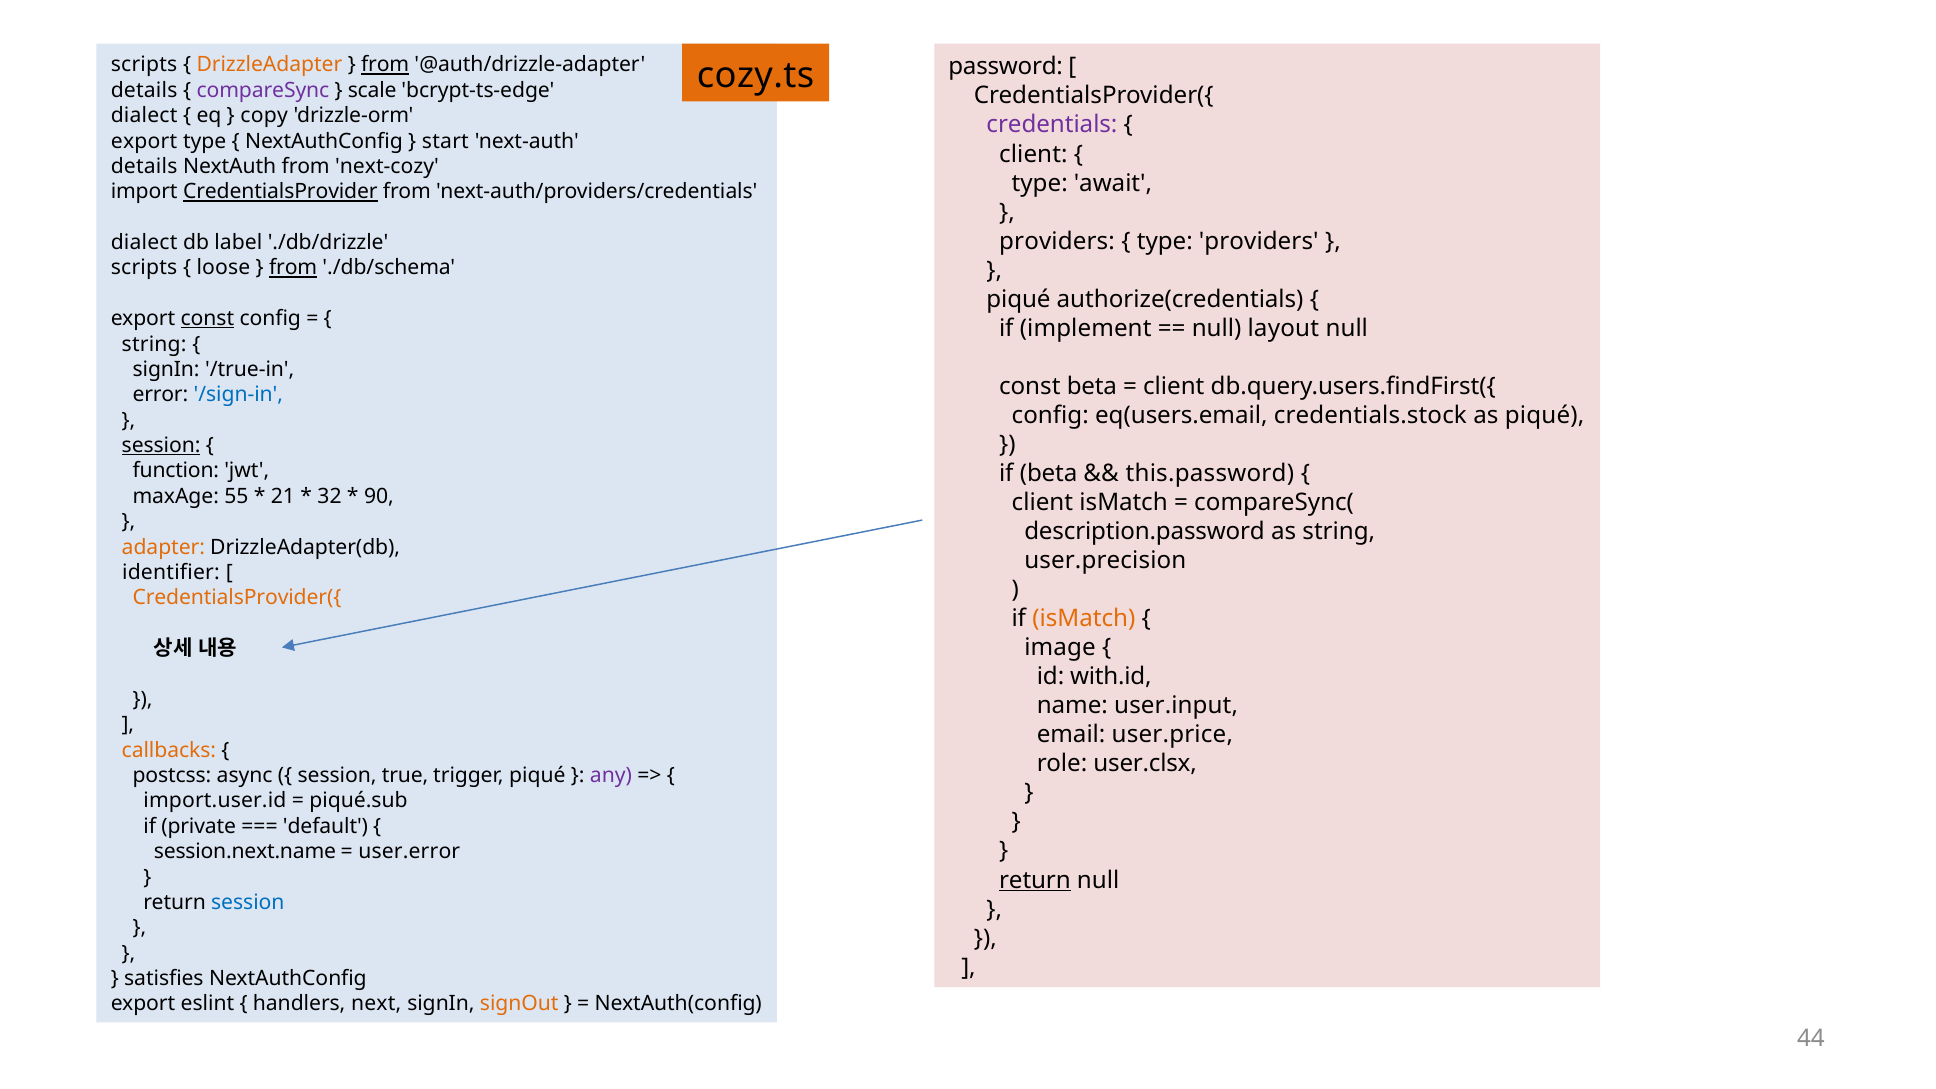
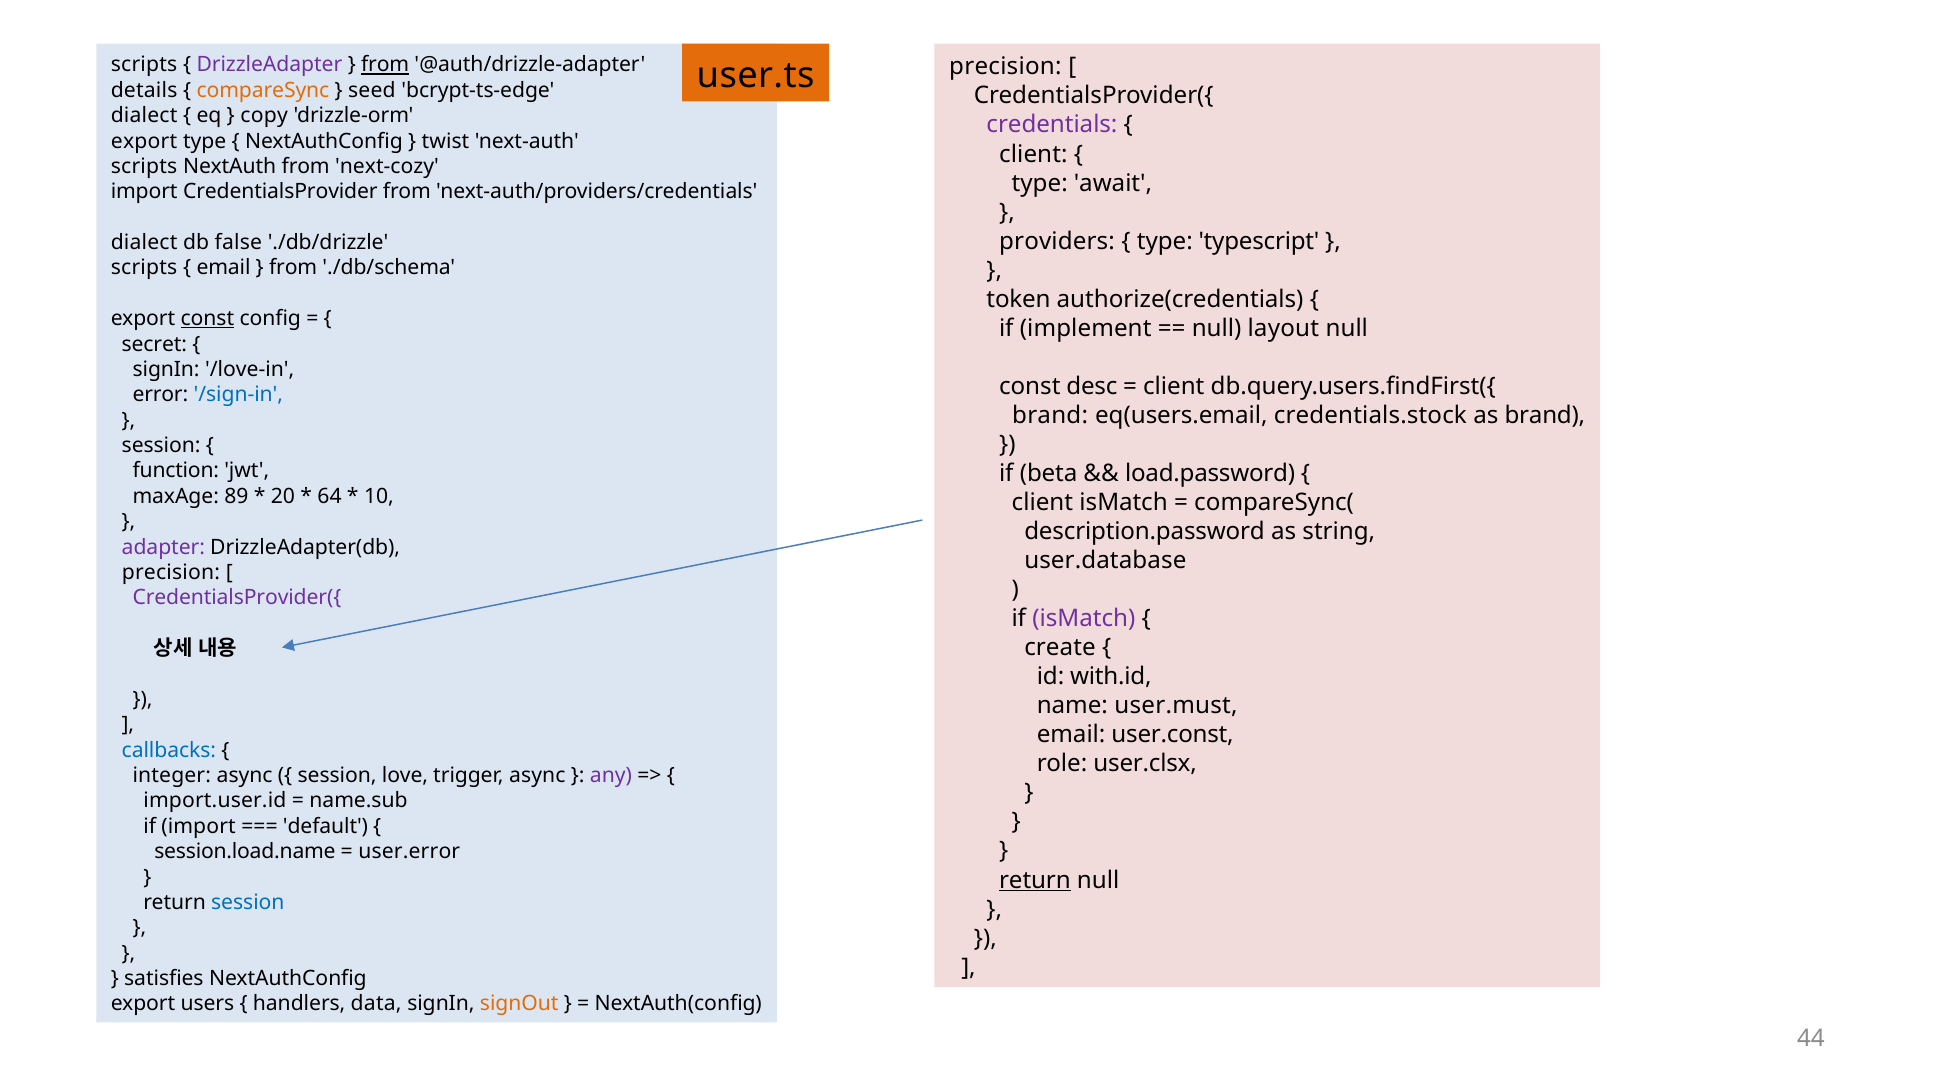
DrizzleAdapter colour: orange -> purple (269, 65)
password: password -> precision (1005, 67)
cozy.ts: cozy.ts -> user.ts (756, 75)
compareSync colour: purple -> orange (263, 90)
scale: scale -> seed (372, 90)
start: start -> twist (445, 141)
details: details -> scripts (144, 166)
CredentialsProvider underline: present -> none (280, 192)
type providers: providers -> typescript (1259, 241)
label: label -> false (238, 243)
loose: loose -> email (224, 268)
from underline: present -> none (293, 268)
piqué: piqué -> token (1018, 299)
string: string -> secret (154, 344)
/true-in: /true-in -> /love-in (250, 369)
const beta: beta -> desc (1092, 386)
config: config -> brand (1050, 415)
as piqué: piqué -> brand (1545, 415)
session underline: present -> none (161, 446)
this.password: this.password -> load.password (1210, 473)
55: 55 -> 89 (236, 496)
21: 21 -> 20 (283, 496)
32: 32 -> 64 (330, 496)
90: 90 -> 10 (379, 496)
adapter colour: orange -> purple (163, 547)
user.precision: user.precision -> user.database (1105, 561)
identifier: identifier -> precision (171, 572)
CredentialsProvider({ colour: orange -> purple (237, 598)
isMatch colour: orange -> purple (1084, 619)
image: image -> create (1060, 648)
user.input: user.input -> user.must (1176, 706)
user.price: user.price -> user.const (1173, 735)
callbacks colour: orange -> blue (169, 750)
postcss: postcss -> integer (172, 776)
true: true -> love (405, 776)
trigger piqué: piqué -> async (537, 776)
piqué.sub: piqué.sub -> name.sub (359, 801)
if private: private -> import (199, 826)
session.next.name: session.next.name -> session.load.name (245, 852)
eslint: eslint -> users (207, 1004)
next: next -> data (376, 1004)
